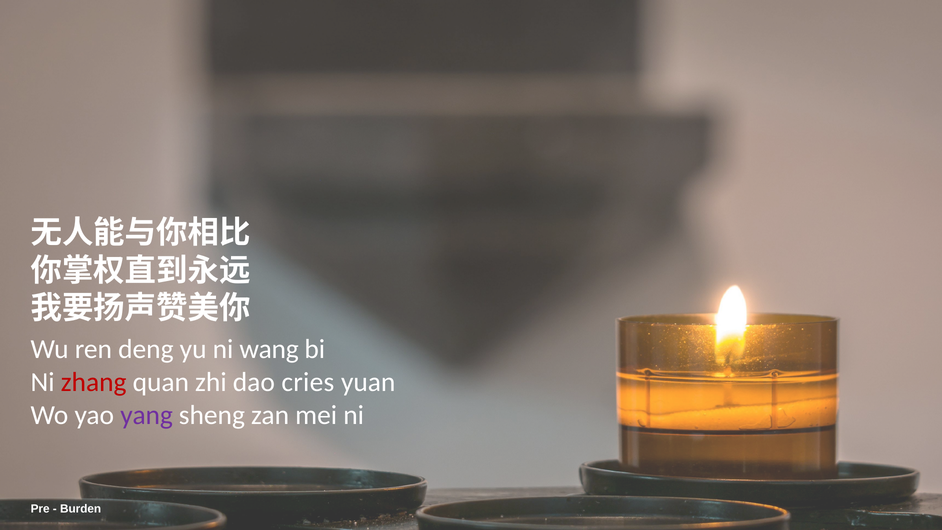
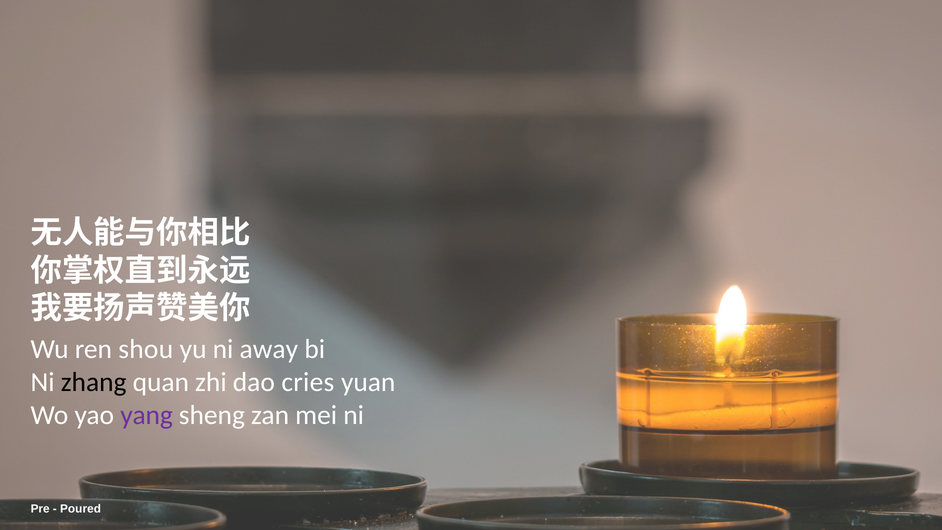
deng: deng -> shou (146, 349)
wang: wang -> away (269, 349)
zhang colour: red -> black (94, 382)
Burden: Burden -> Poured (81, 509)
